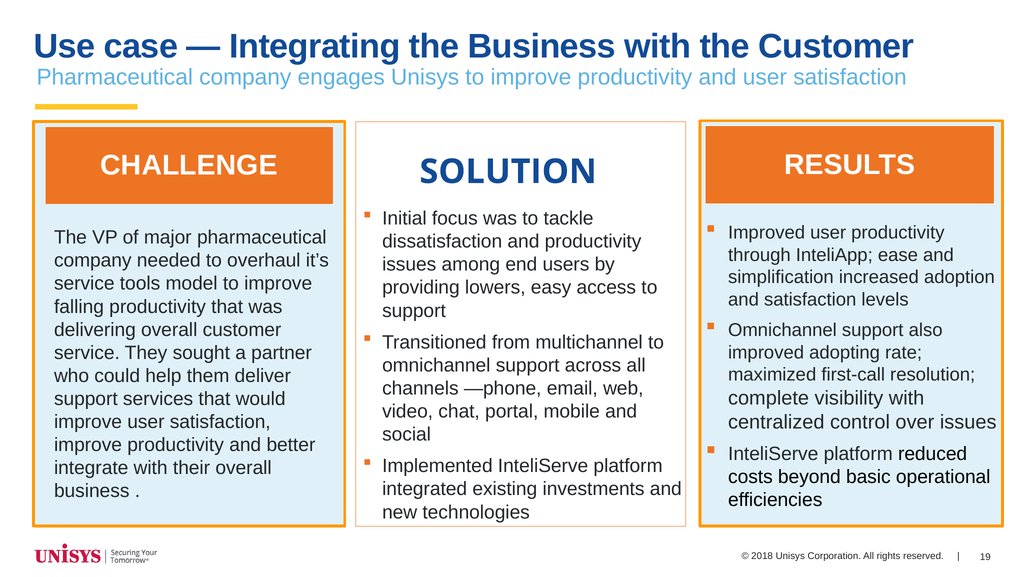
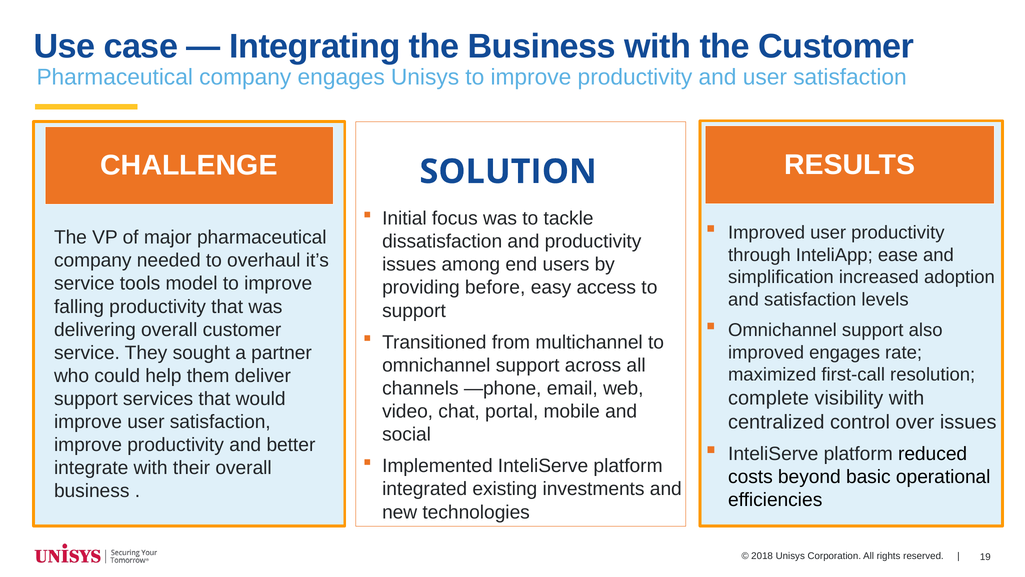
lowers: lowers -> before (495, 287)
improved adopting: adopting -> engages (845, 352)
